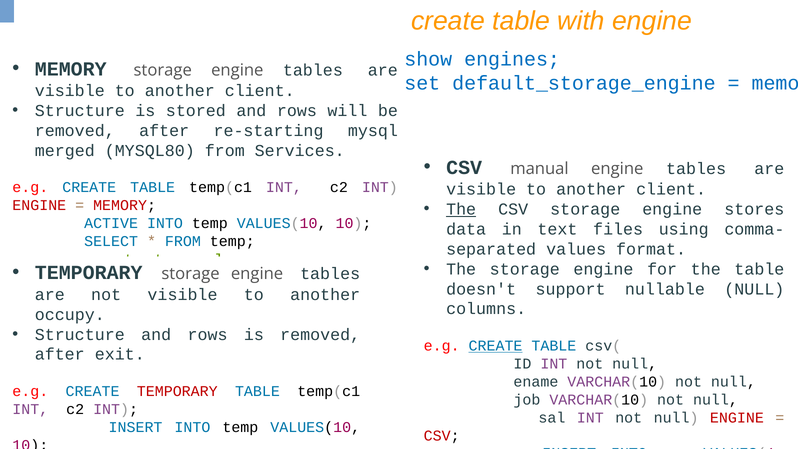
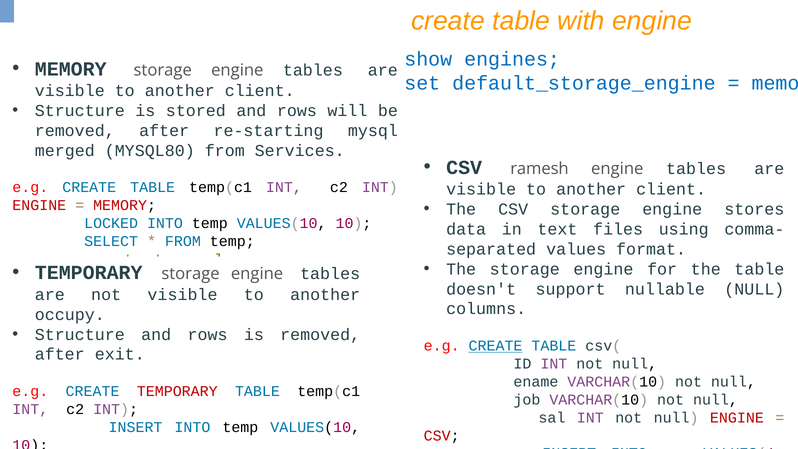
manual: manual -> ramesh (539, 169)
The underline: present -> none (461, 209)
ACTIVE: ACTIVE -> LOCKED (111, 223)
